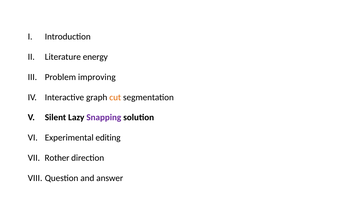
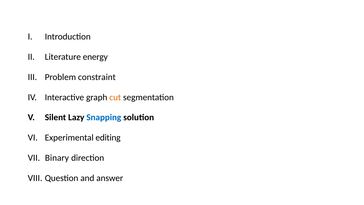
improving: improving -> constraint (97, 77)
Snapping colour: purple -> blue (104, 117)
Rother: Rother -> Binary (57, 158)
